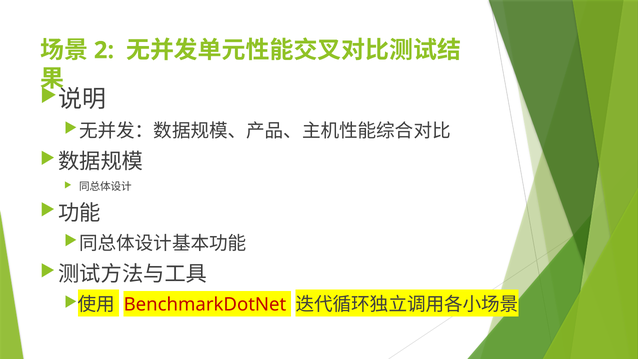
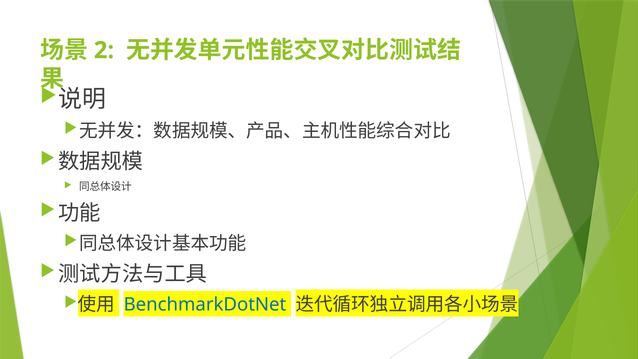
BenchmarkDotNet colour: red -> blue (205, 305)
